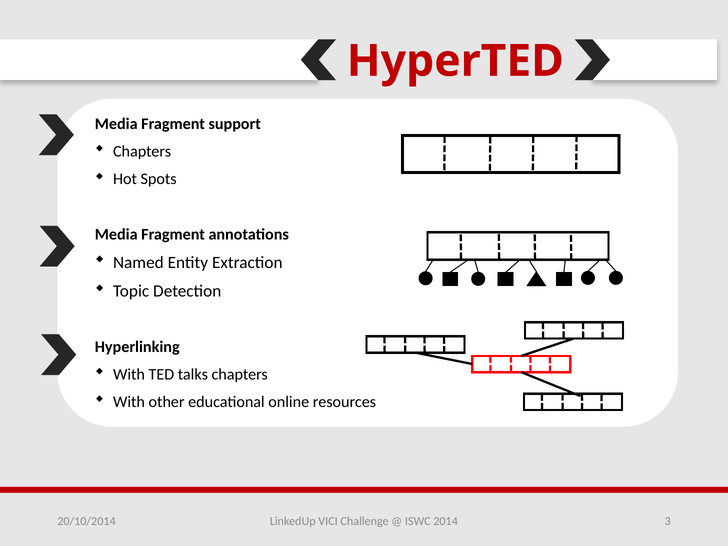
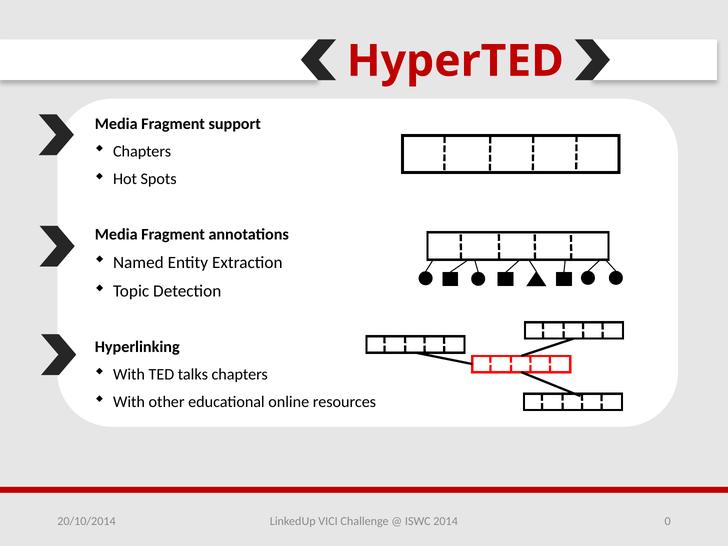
3: 3 -> 0 (668, 521)
